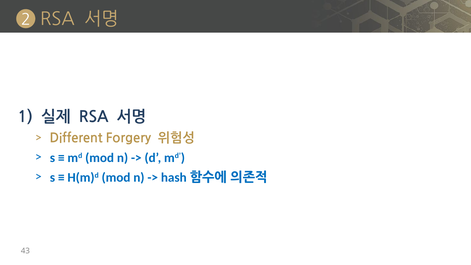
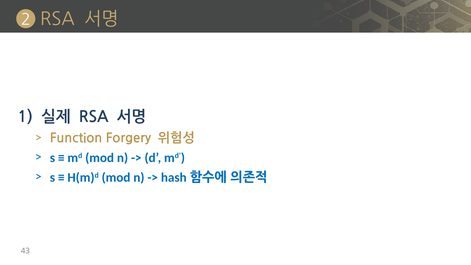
Different: Different -> Function (76, 138)
